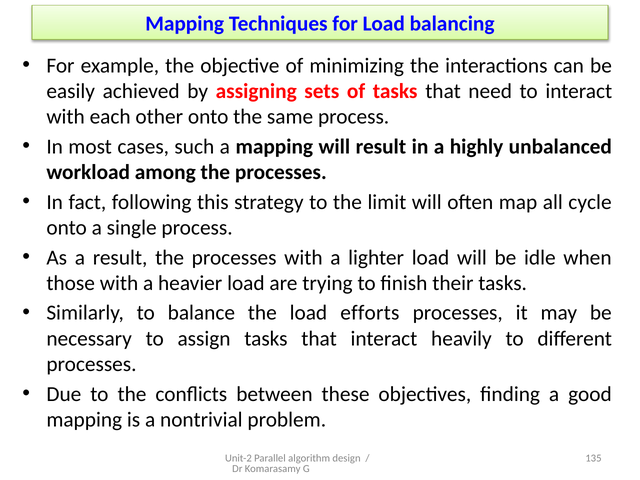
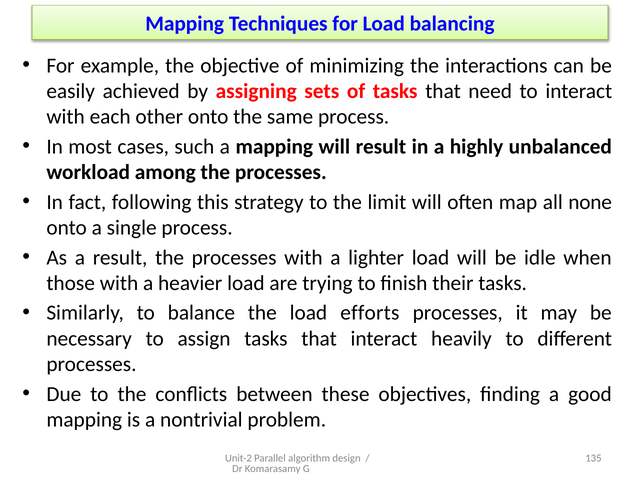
cycle: cycle -> none (590, 202)
